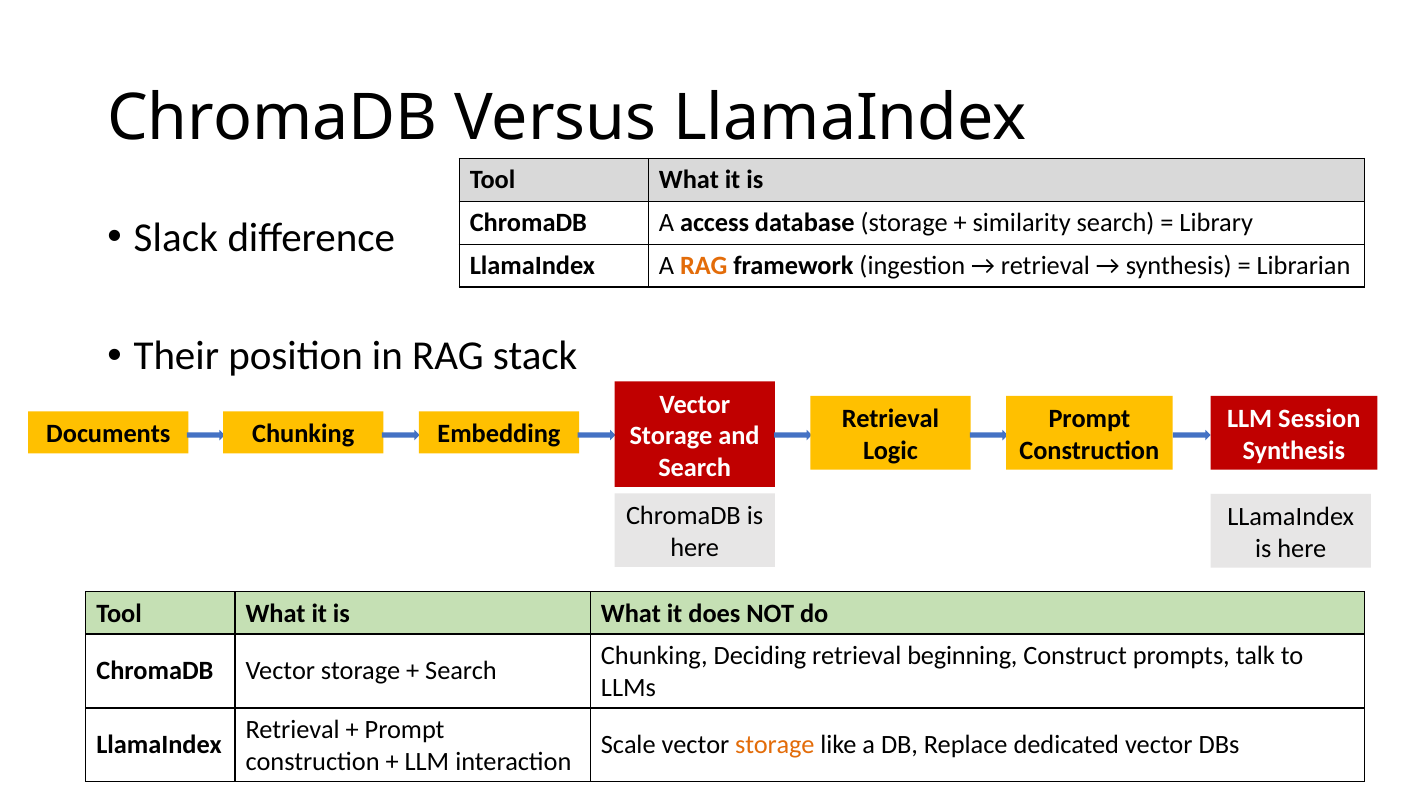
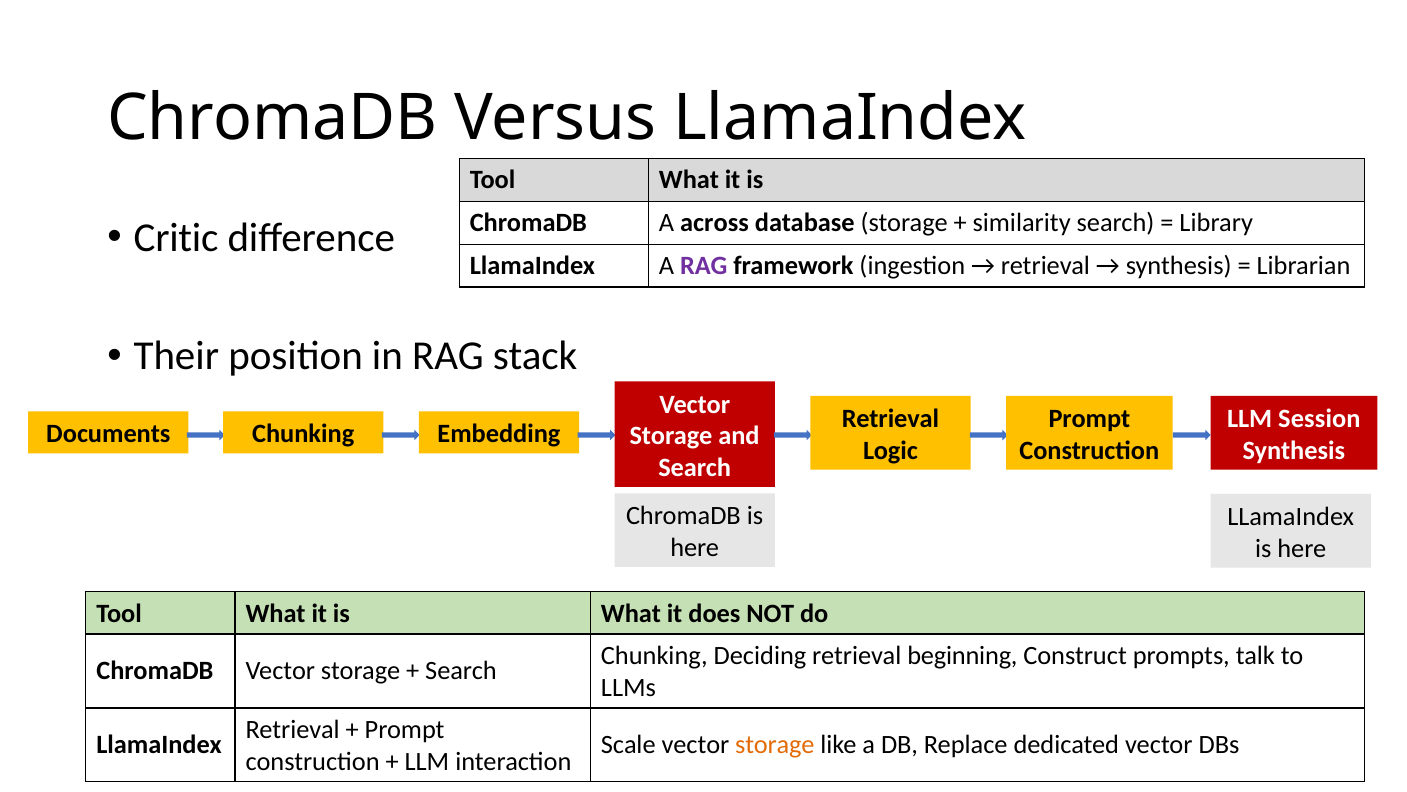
access: access -> across (715, 223)
Slack: Slack -> Critic (176, 238)
RAG colour: orange -> purple (704, 266)
